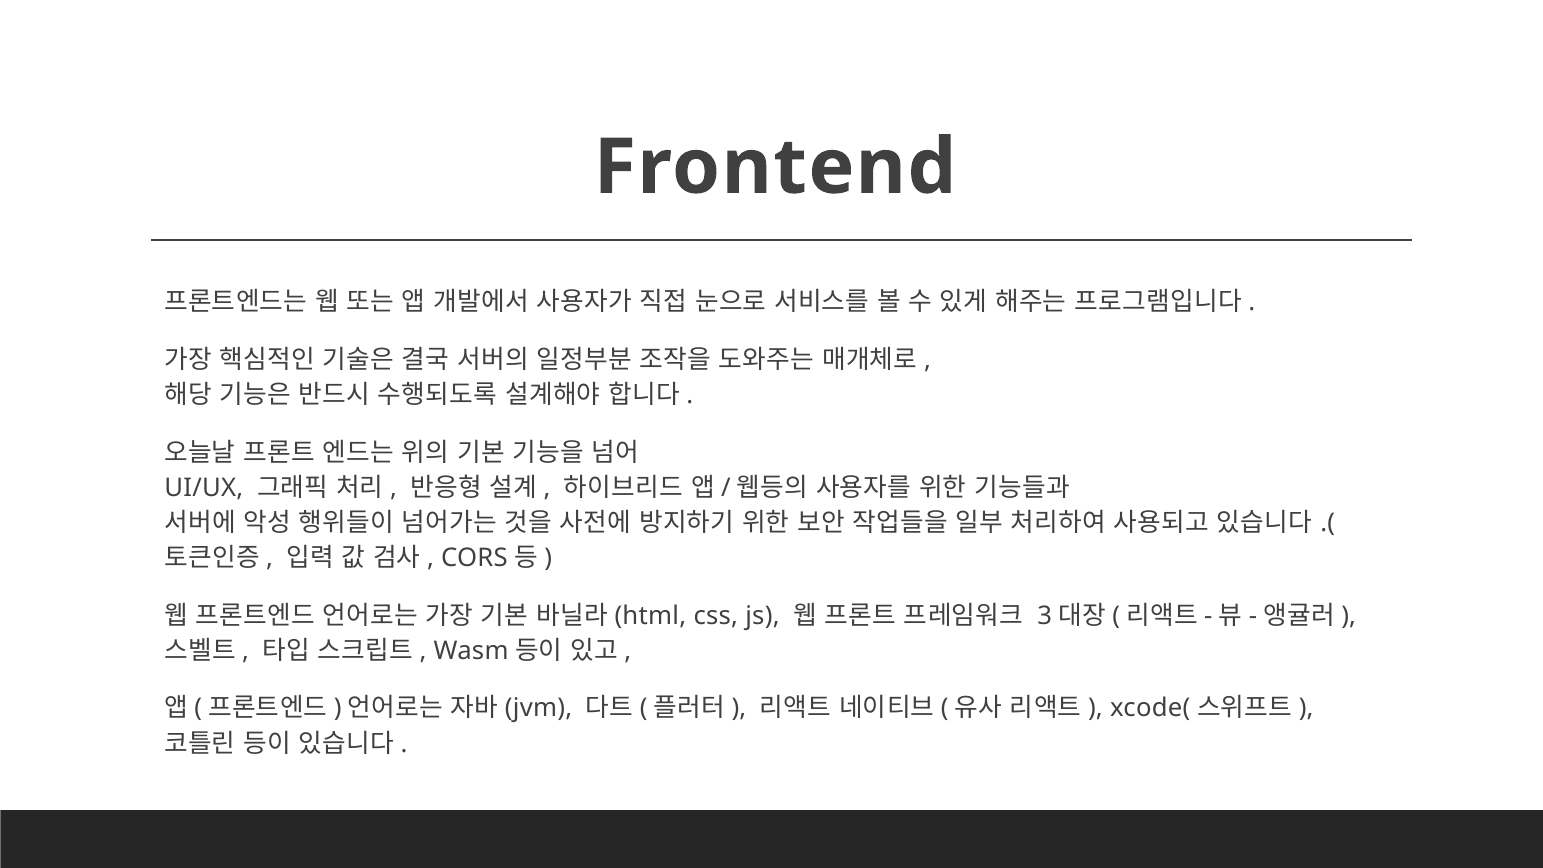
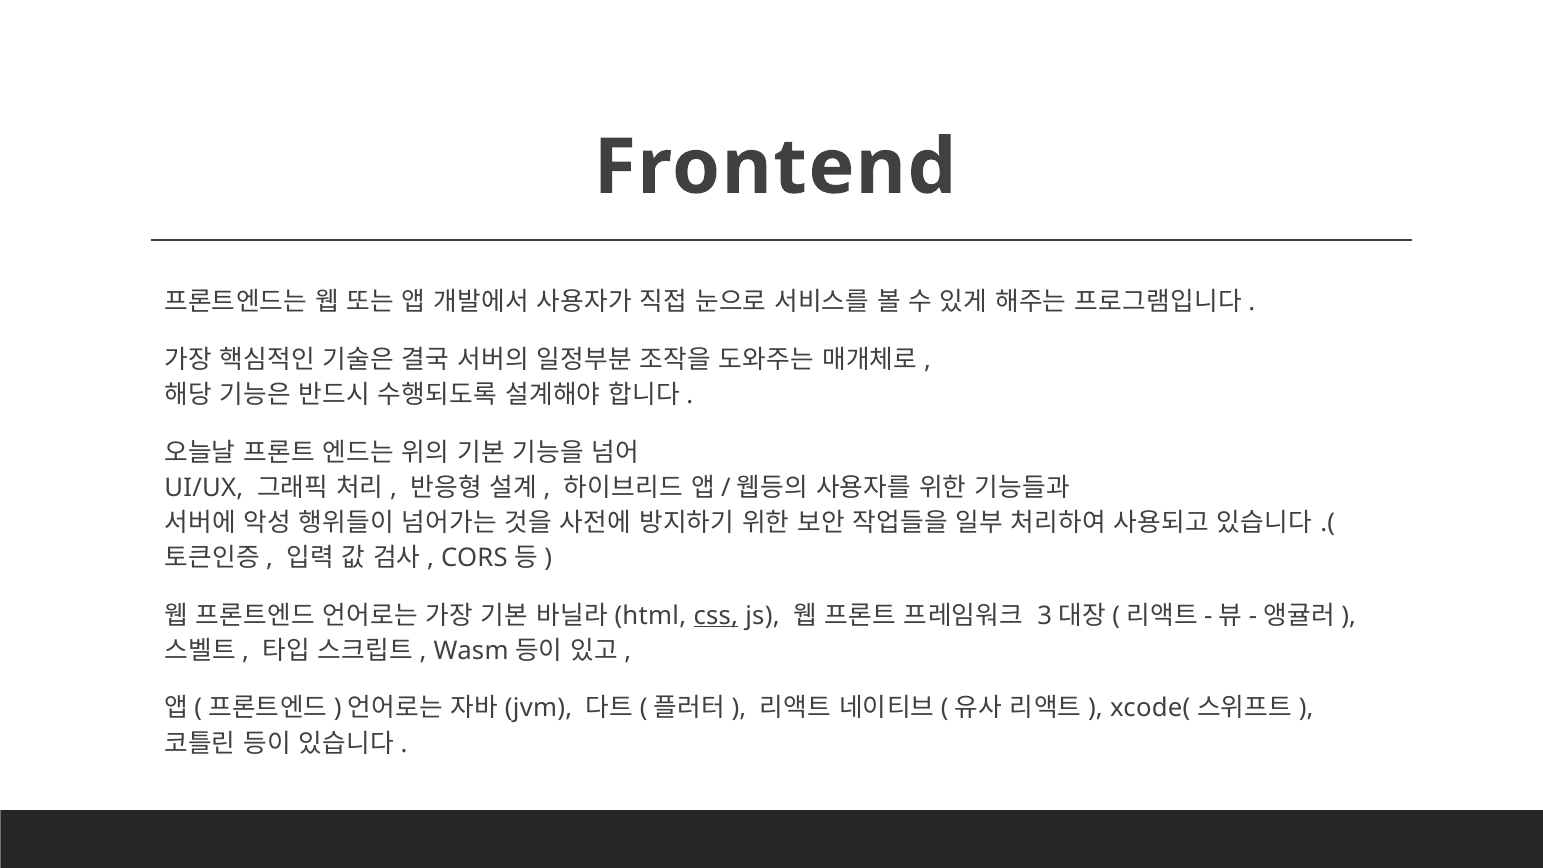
css underline: none -> present (716, 616)
